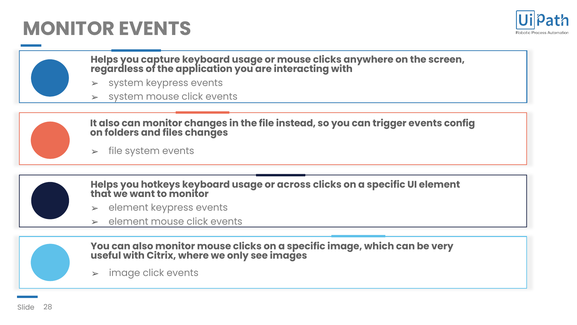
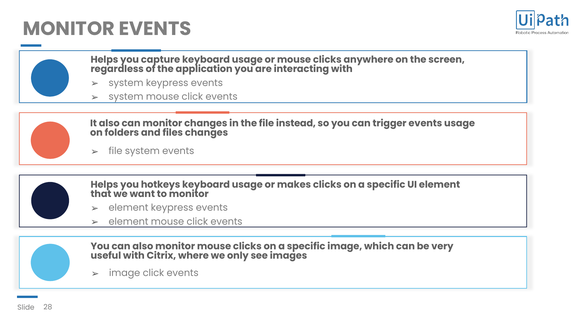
events config: config -> usage (460, 123)
across: across -> makes (294, 185)
